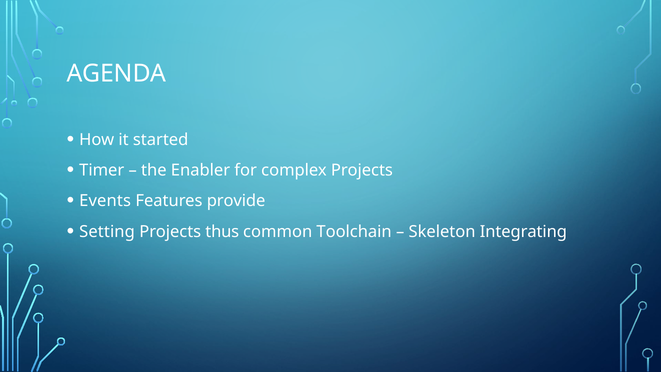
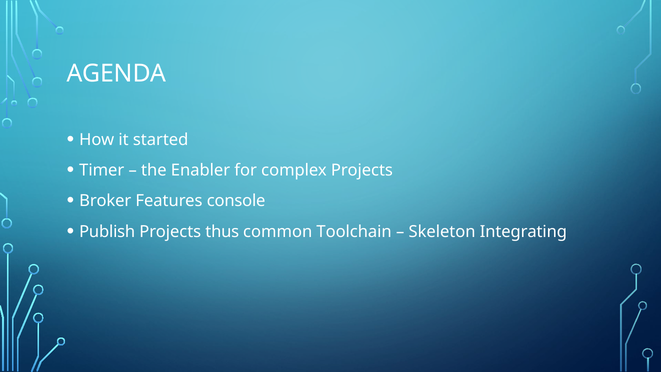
Events: Events -> Broker (105, 201)
provide: provide -> console (236, 201)
Setting: Setting -> Publish (107, 232)
